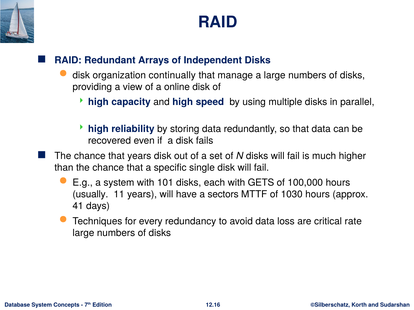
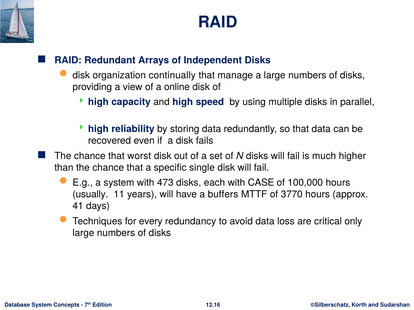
that years: years -> worst (139, 156)
101: 101 -> 473 (165, 183)
GETS: GETS -> CASE (261, 183)
sectors: sectors -> buffers (223, 195)
1030: 1030 -> 3770 (292, 195)
rate: rate -> only (353, 222)
